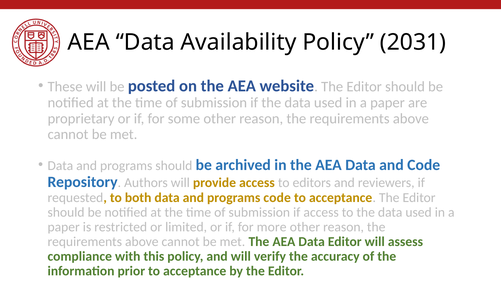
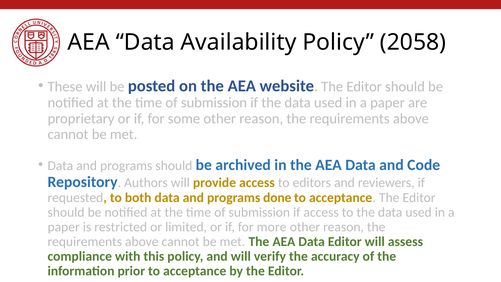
2031: 2031 -> 2058 (413, 42)
programs code: code -> done (277, 198)
